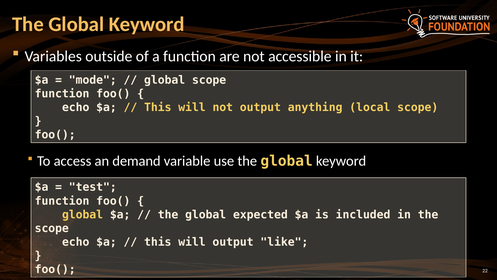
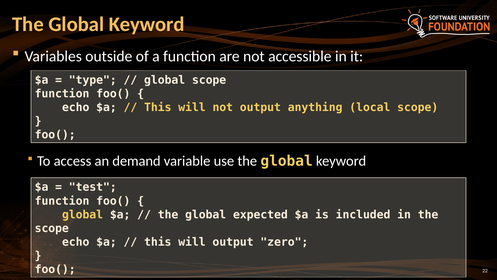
mode: mode -> type (93, 80)
like: like -> zero (284, 242)
